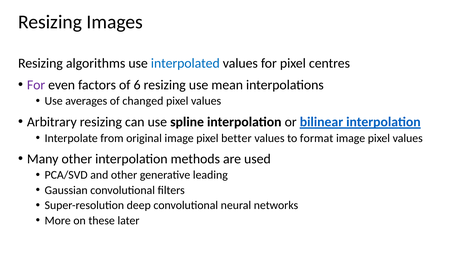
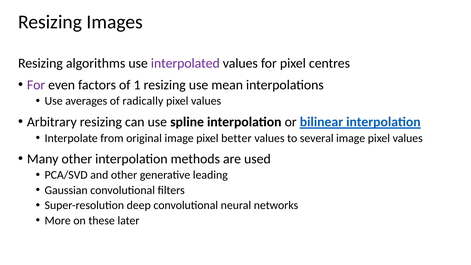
interpolated colour: blue -> purple (185, 63)
6: 6 -> 1 (137, 85)
changed: changed -> radically (143, 101)
format: format -> several (317, 138)
